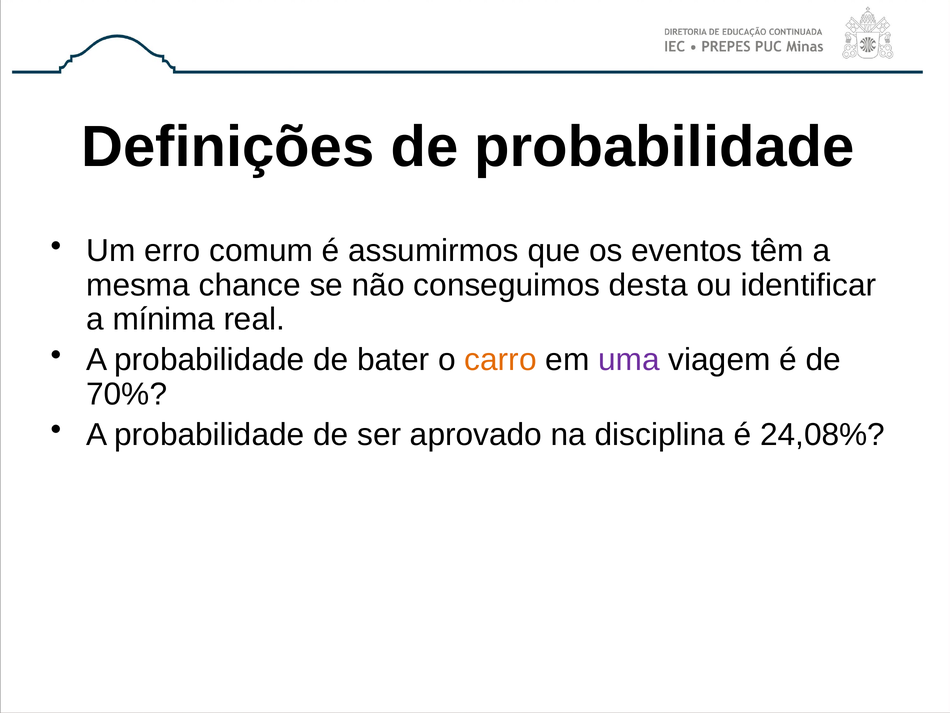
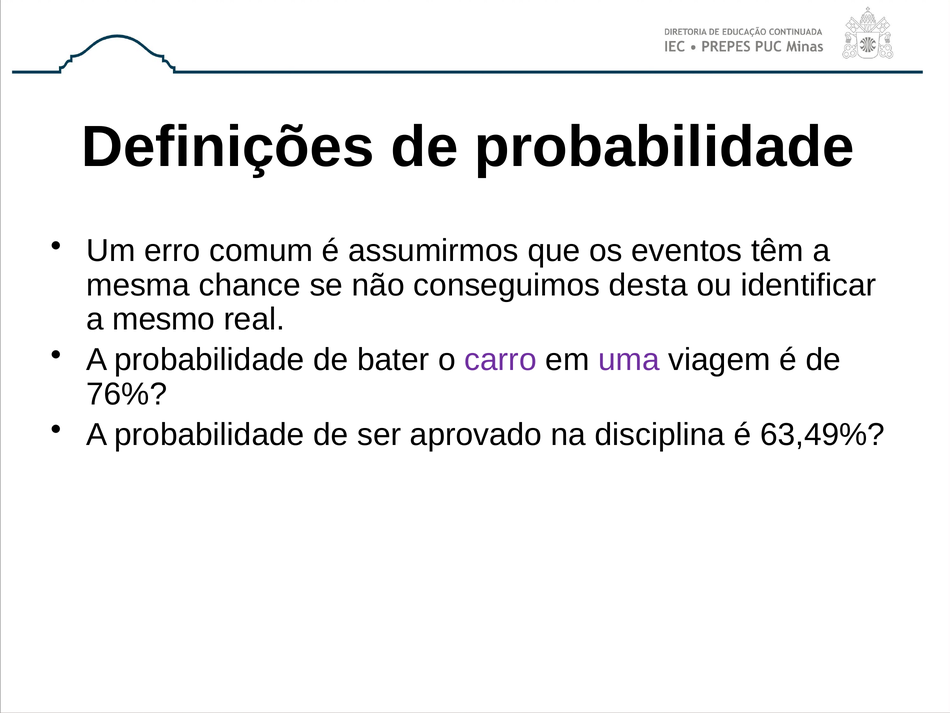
mínima: mínima -> mesmo (164, 319)
carro colour: orange -> purple (501, 360)
70%: 70% -> 76% (127, 394)
24,08%: 24,08% -> 63,49% (823, 434)
